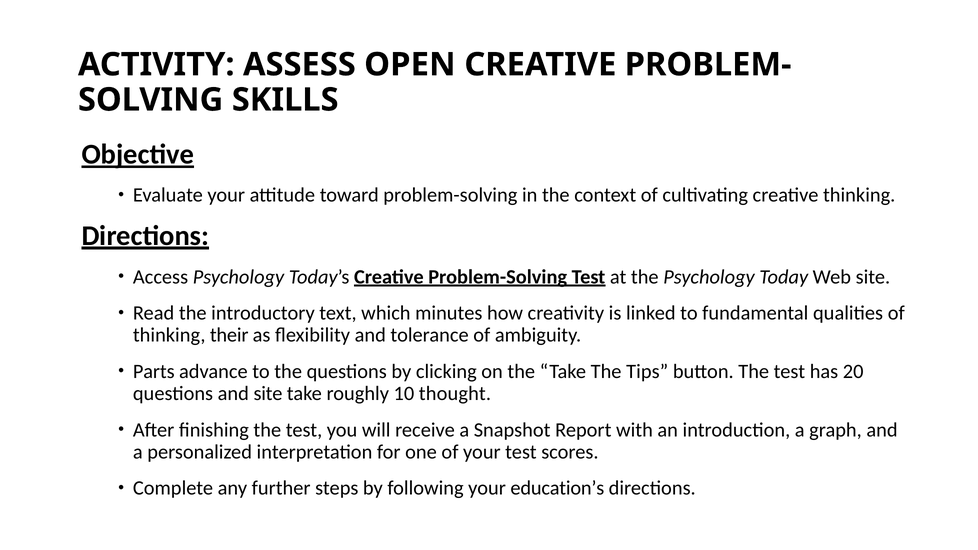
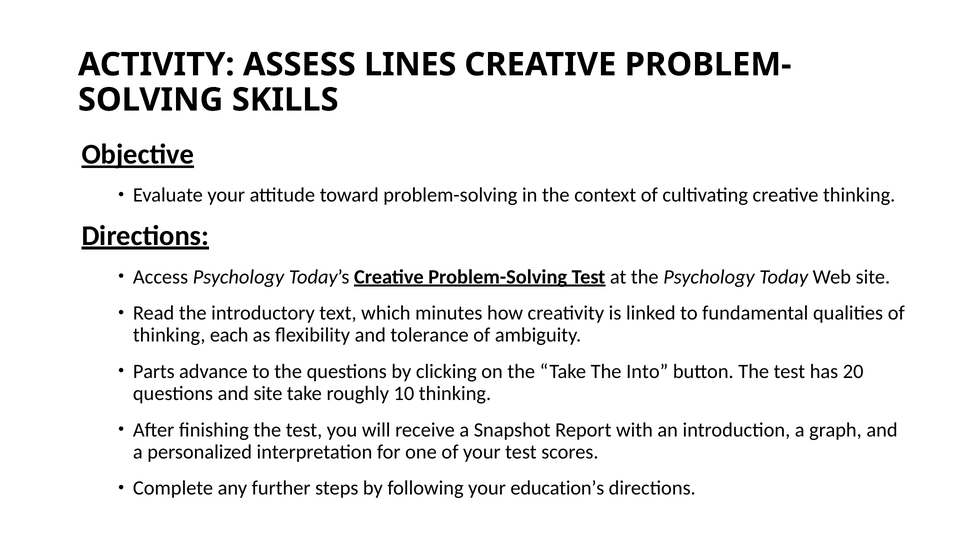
OPEN: OPEN -> LINES (410, 65)
their: their -> each (229, 335)
Tips: Tips -> Into (647, 372)
10 thought: thought -> thinking (455, 394)
